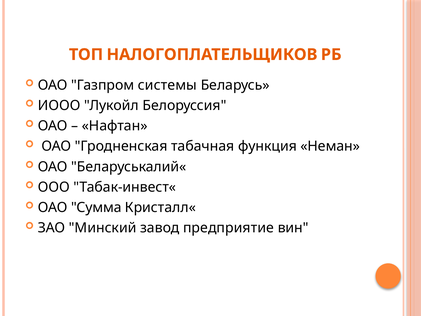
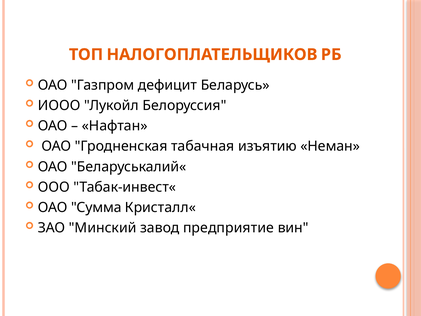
системы: системы -> дефицит (168, 85)
функция: функция -> изъятию (267, 146)
